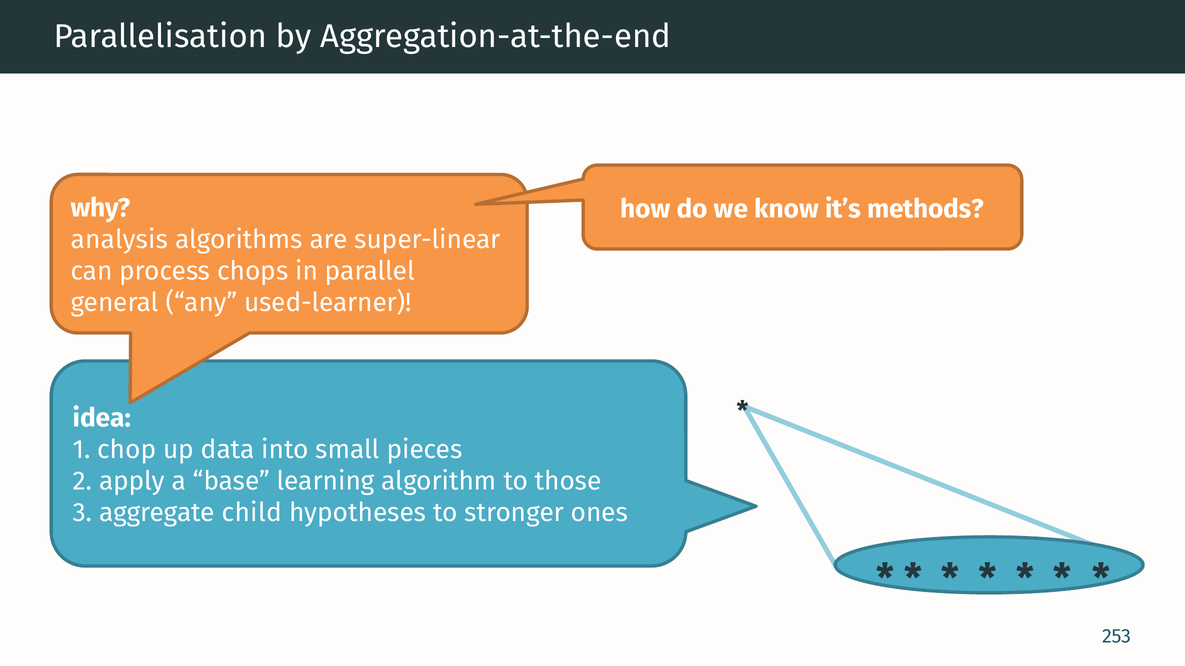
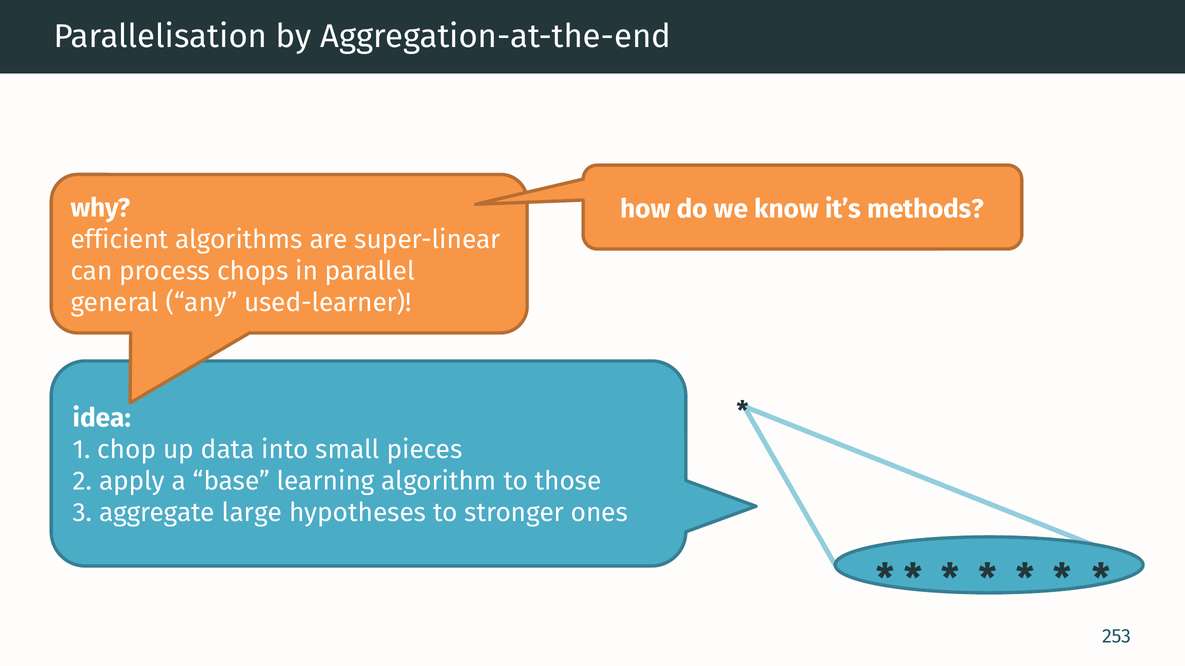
analysis: analysis -> efficient (120, 240)
child: child -> large (252, 513)
